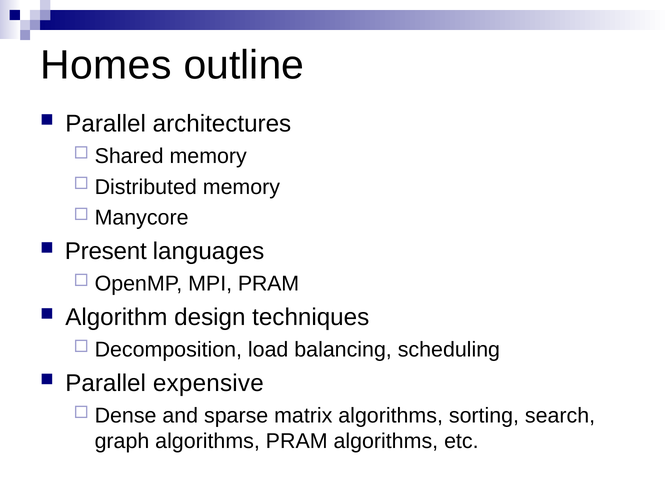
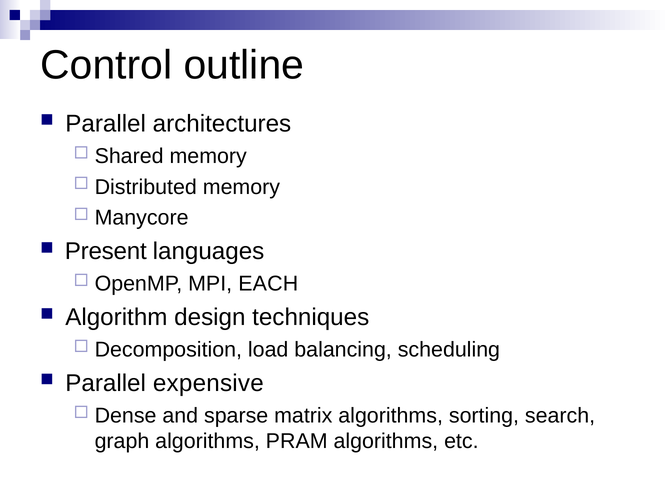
Homes: Homes -> Control (106, 65)
MPI PRAM: PRAM -> EACH (268, 284)
